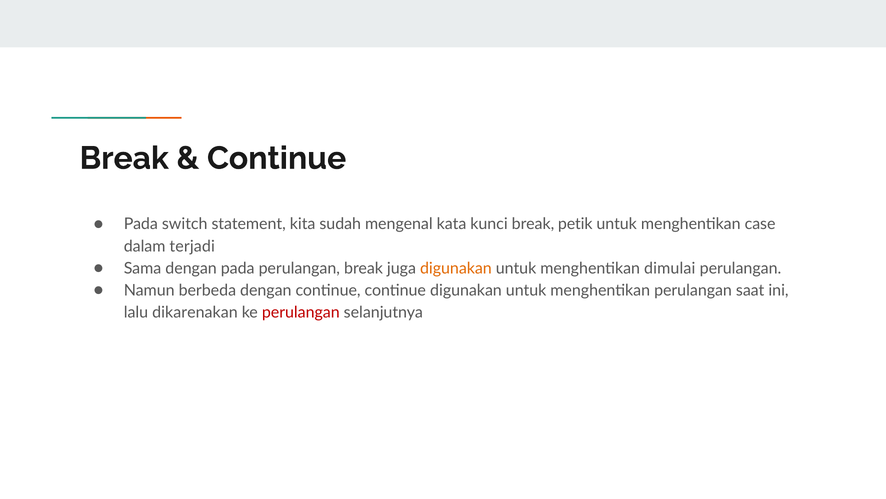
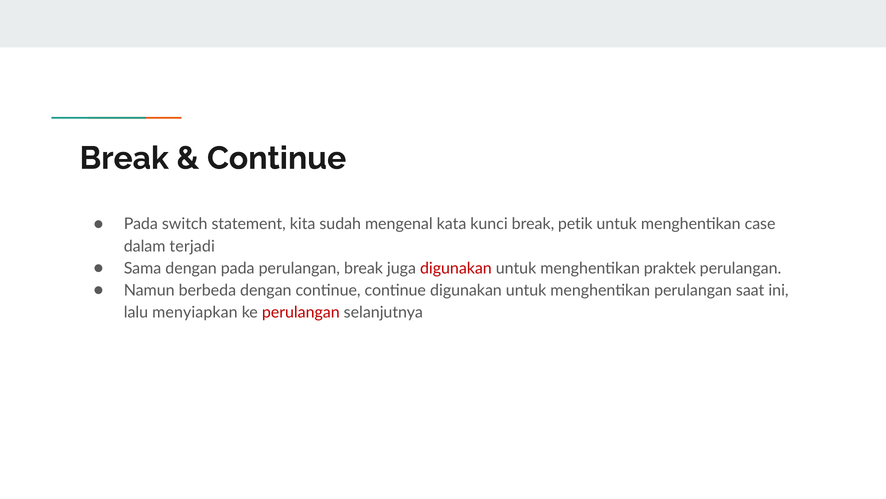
digunakan colour: orange -> red (456, 268)
dimulai: dimulai -> praktek (670, 268)
dikarenakan: dikarenakan -> menyiapkan (195, 312)
